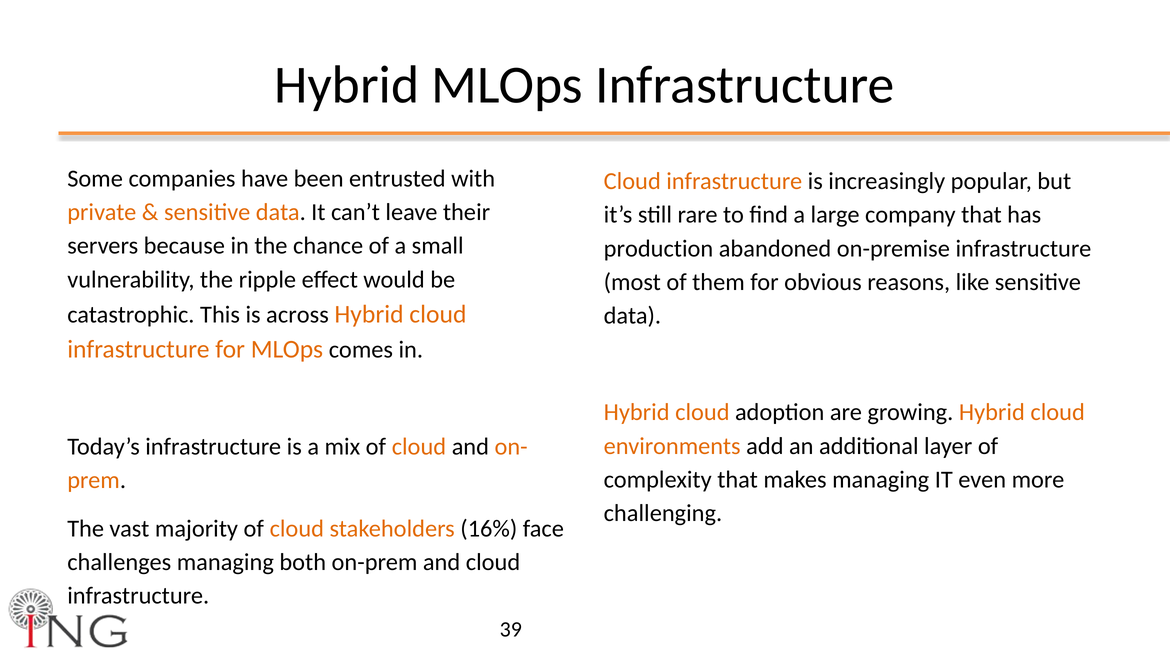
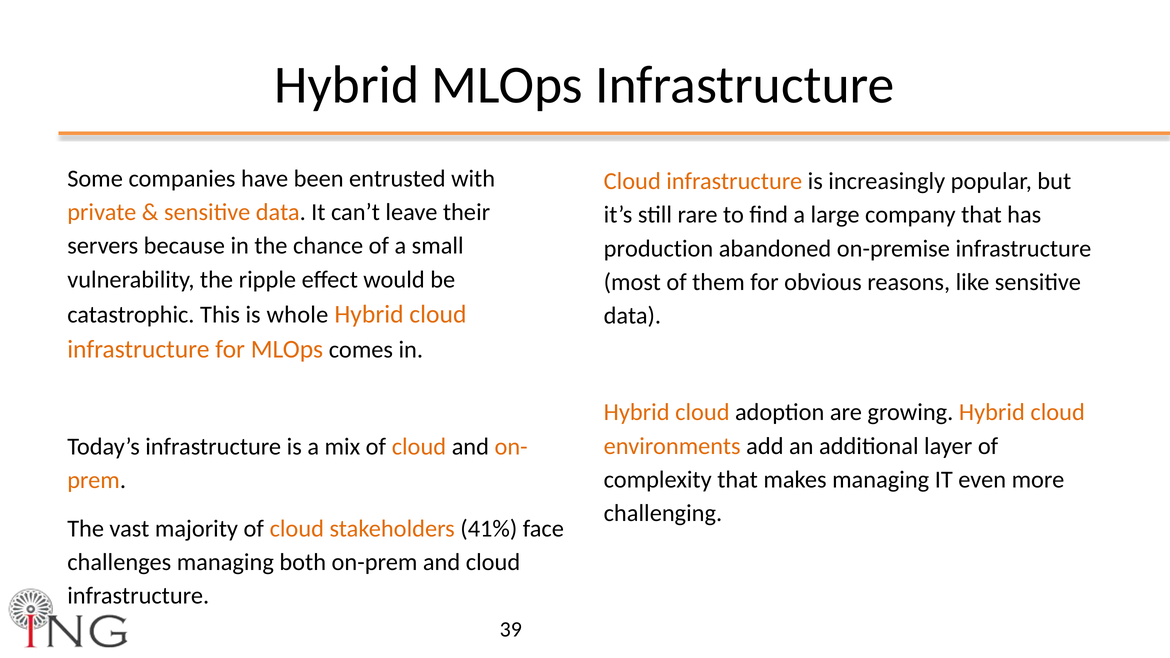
across: across -> whole (297, 315)
16%: 16% -> 41% (489, 529)
